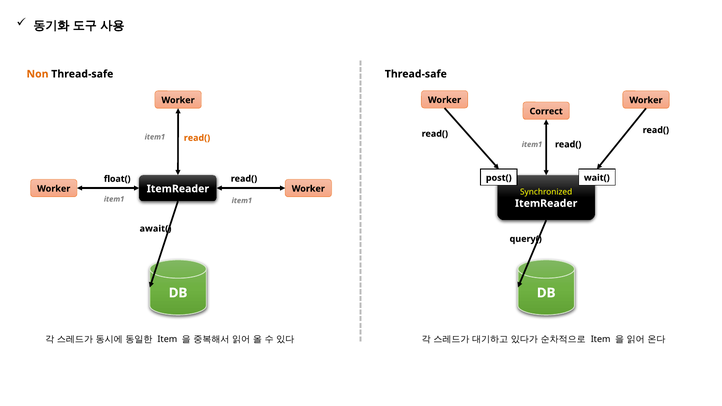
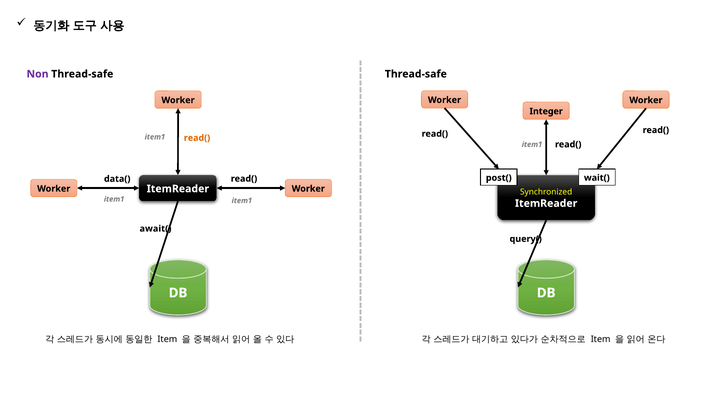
Non colour: orange -> purple (38, 74)
Correct: Correct -> Integer (546, 111)
float(: float( -> data( (117, 179)
